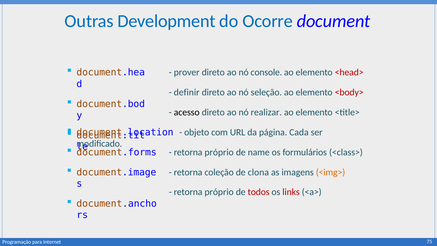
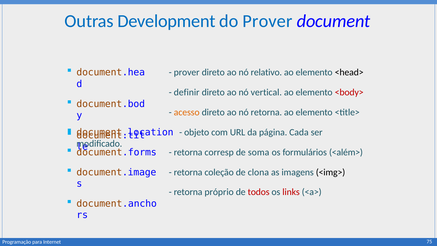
do Ocorre: Ocorre -> Prover (268, 21)
console: console -> relativo (266, 72)
<head> colour: red -> black (349, 72)
seleção: seleção -> vertical (266, 92)
acesso colour: black -> orange (187, 112)
nó realizar: realizar -> retorna (266, 112)
próprio: próprio -> corresp (219, 152)
name: name -> soma (259, 152)
<class>: <class> -> <além> (346, 152)
<img> colour: orange -> black (331, 172)
